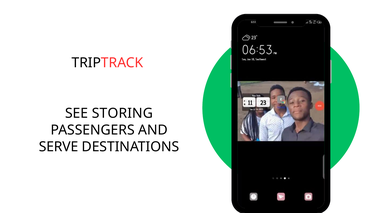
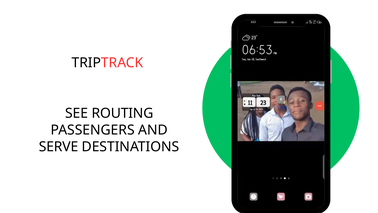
STORING: STORING -> ROUTING (123, 113)
